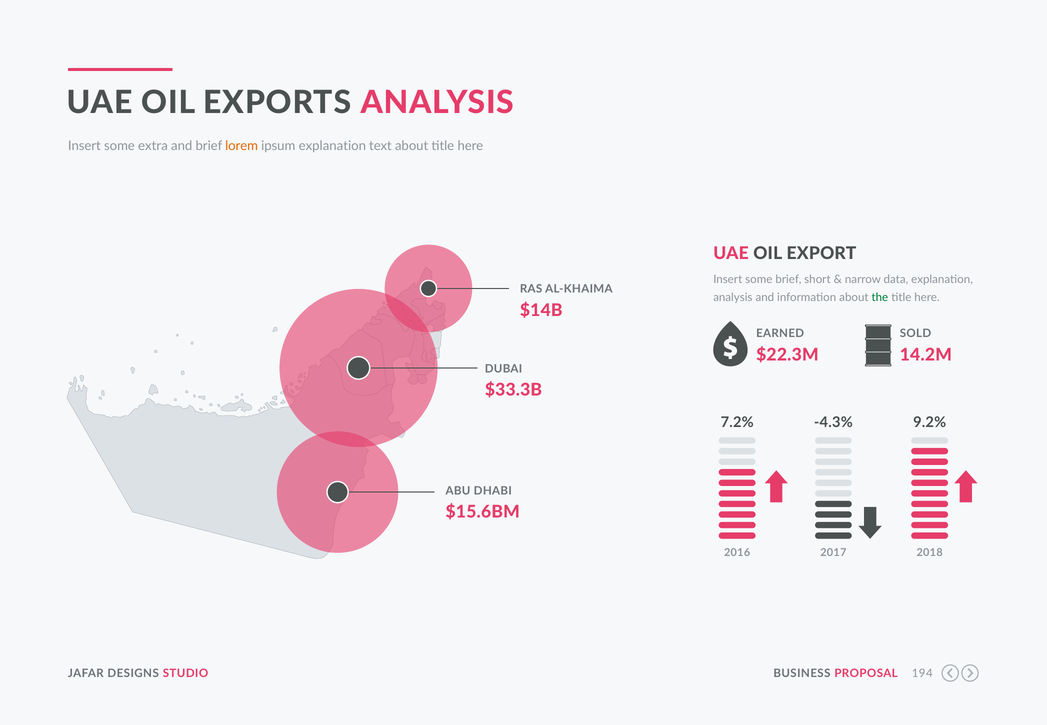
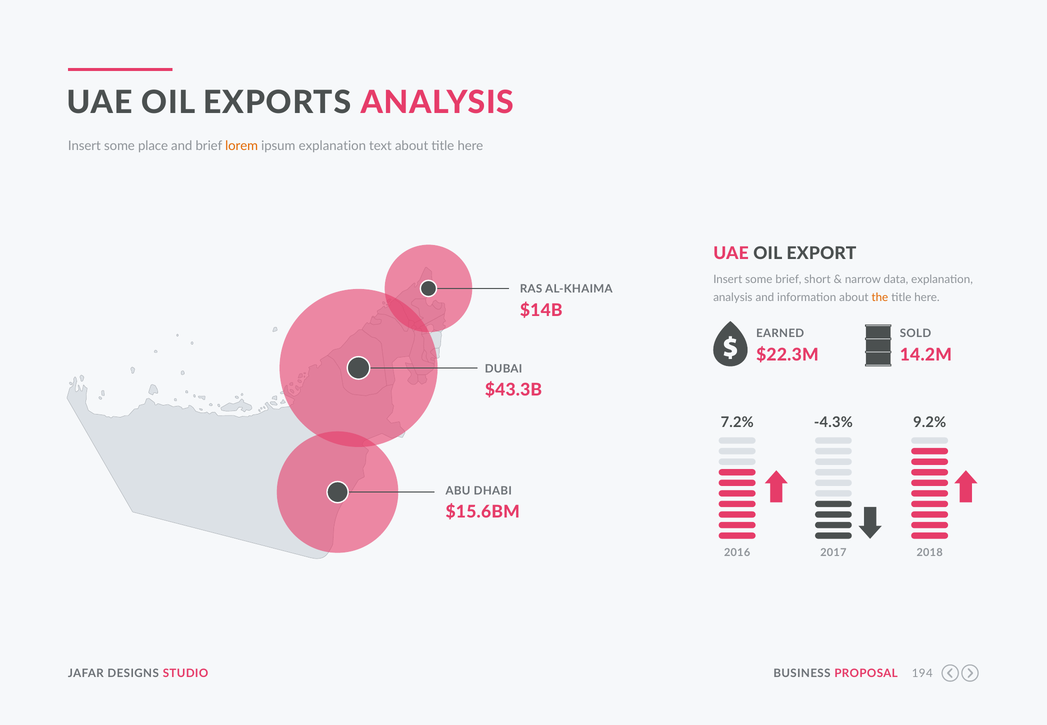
extra: extra -> place (153, 146)
the colour: green -> orange (880, 297)
$33.3B: $33.3B -> $43.3B (513, 390)
